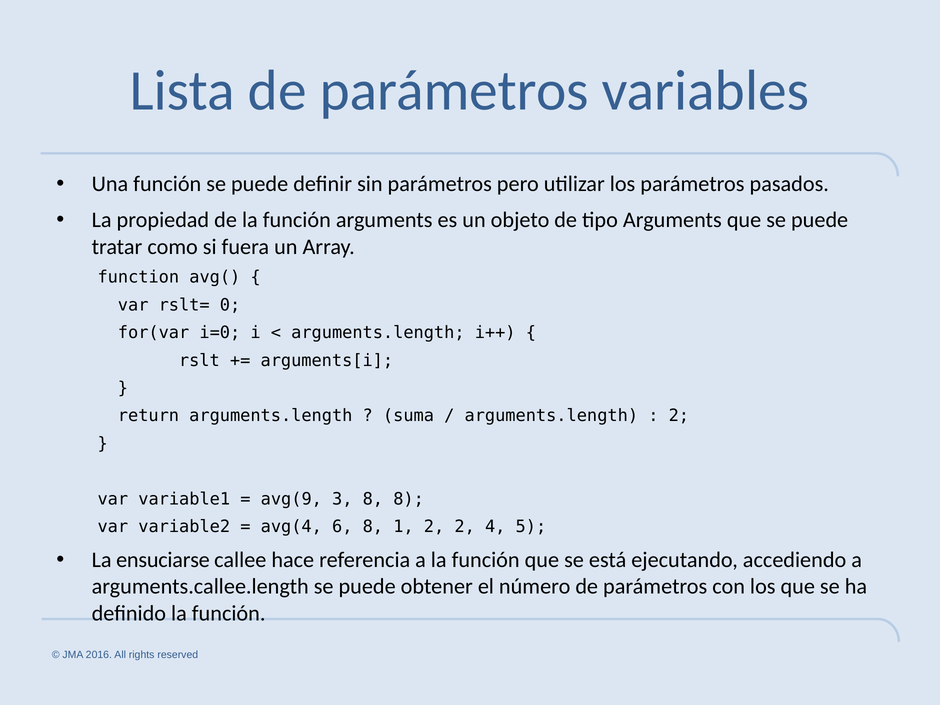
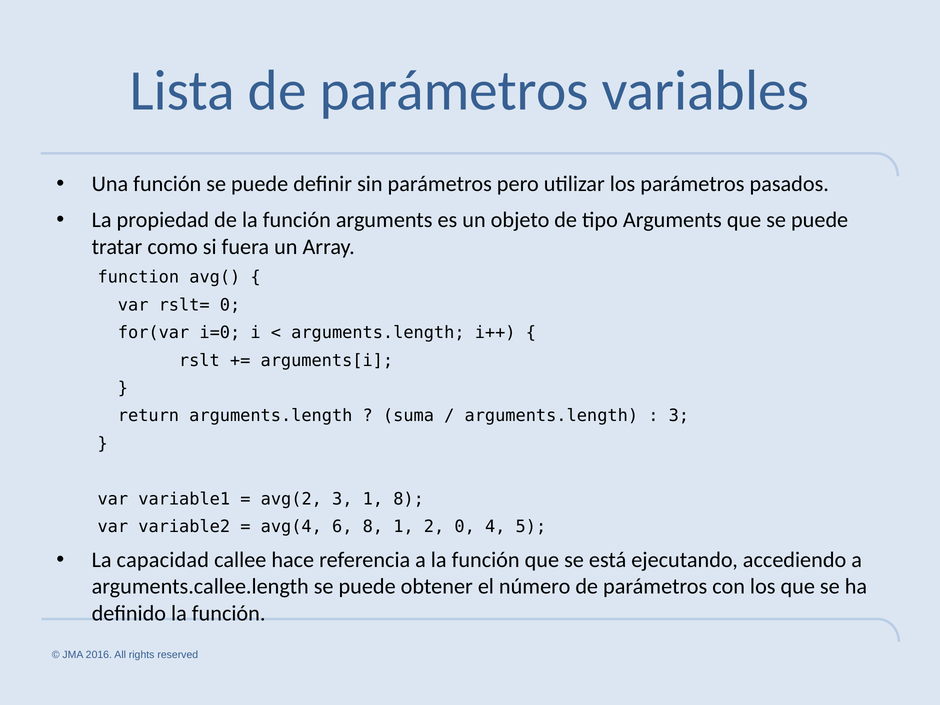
2: 2 -> 3 (679, 416)
avg(9: avg(9 -> avg(2 (291, 499)
3 8: 8 -> 1 (373, 499)
2 2: 2 -> 0 (465, 527)
ensuciarse: ensuciarse -> capacidad (163, 560)
